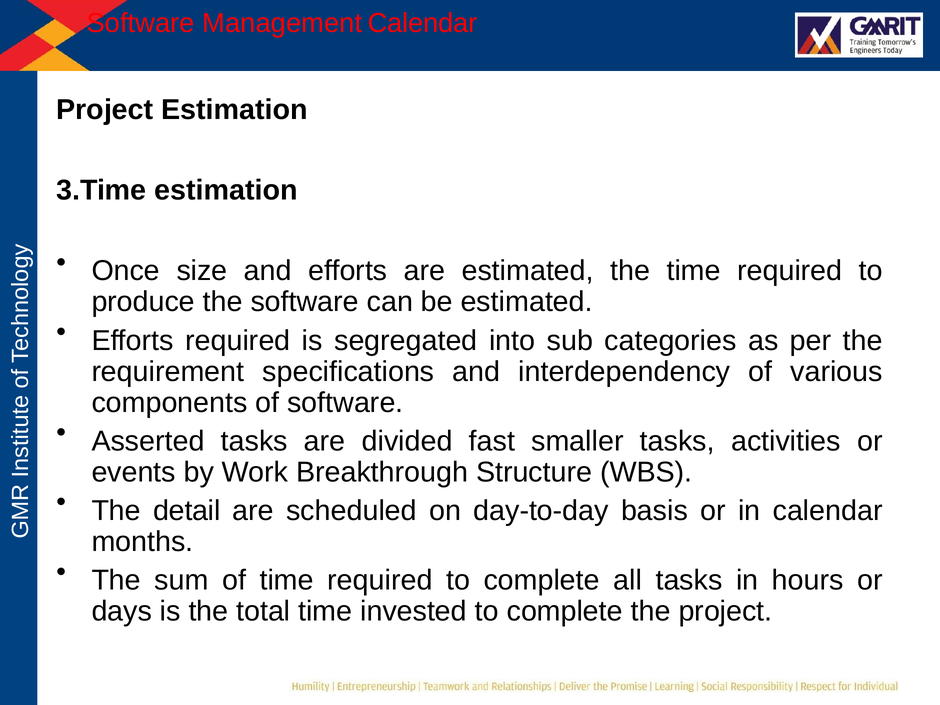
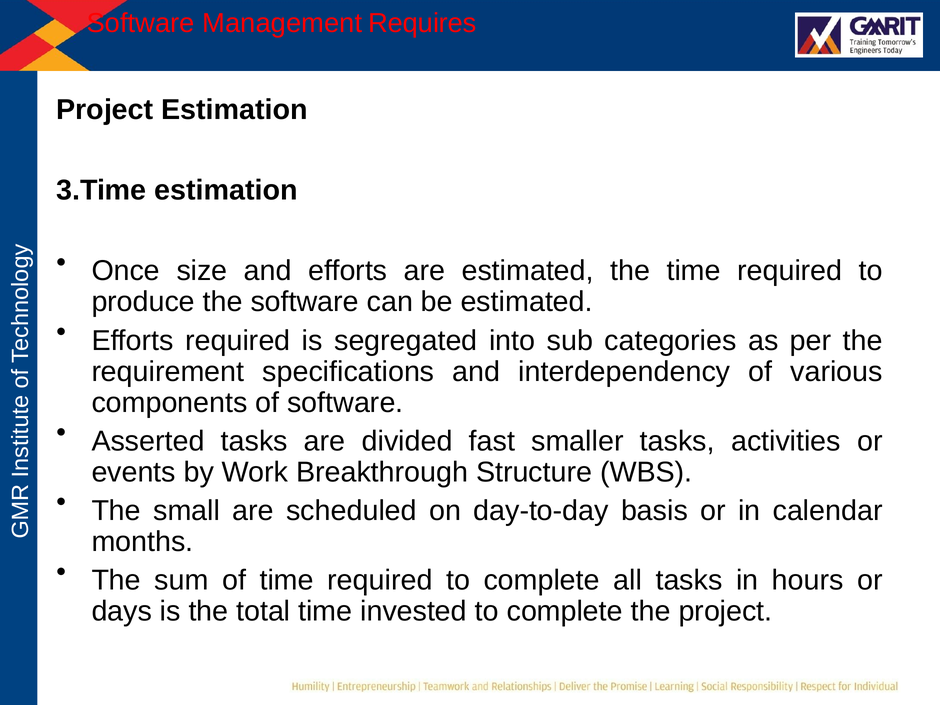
Management Calendar: Calendar -> Requires (422, 23)
detail: detail -> small (187, 511)
